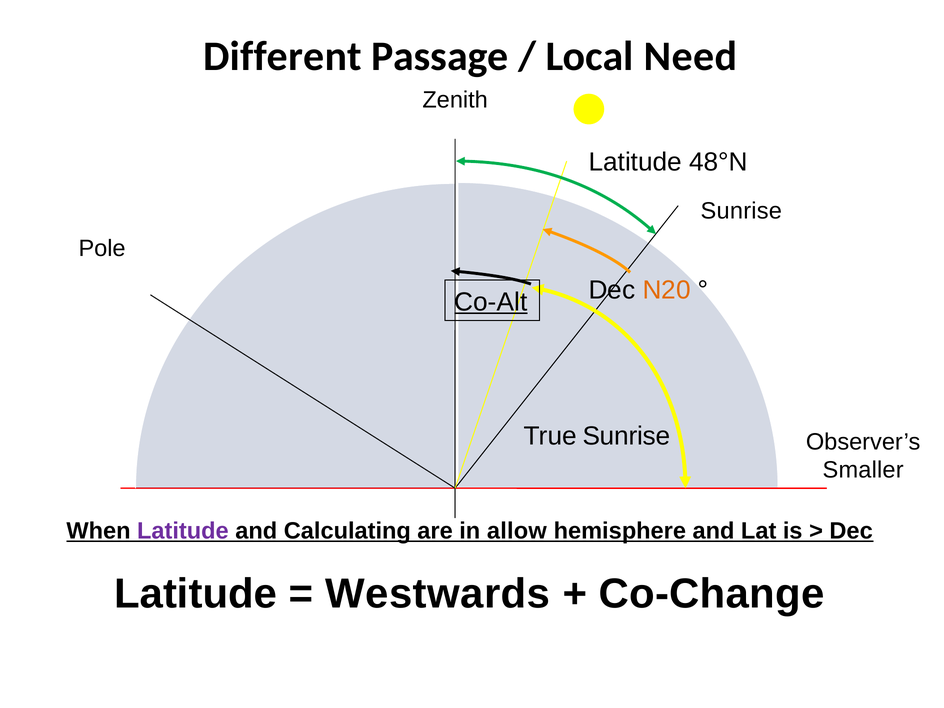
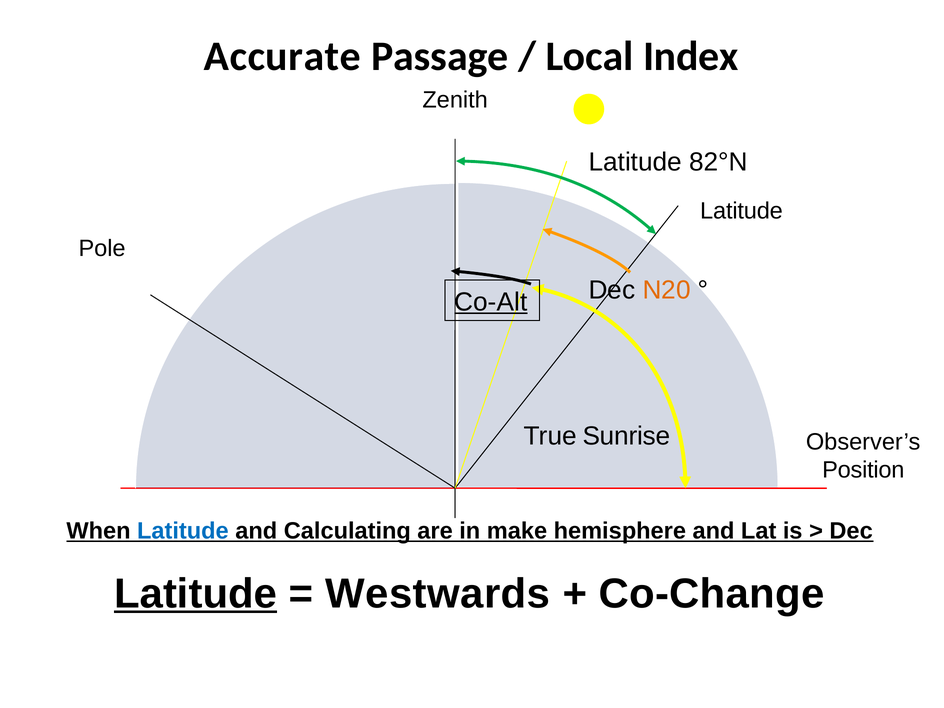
Different: Different -> Accurate (282, 56)
Need: Need -> Index (691, 56)
48°N: 48°N -> 82°N (718, 162)
Sunrise: Sunrise -> Latitude (741, 211)
Smaller: Smaller -> Position (863, 470)
Latitude colour: purple -> blue (183, 531)
allow: allow -> make (517, 531)
Latitude underline: none -> present (196, 594)
